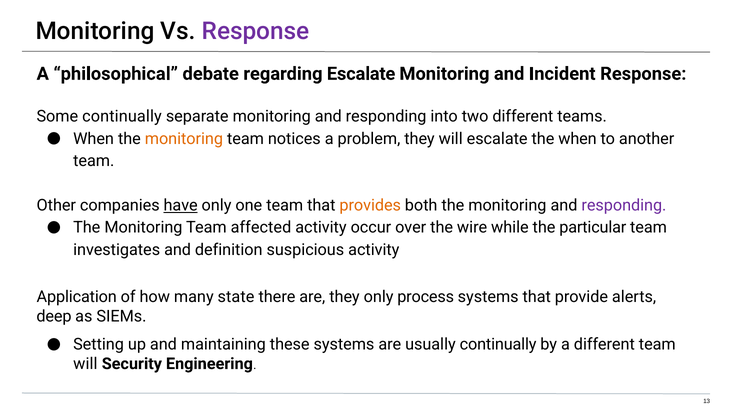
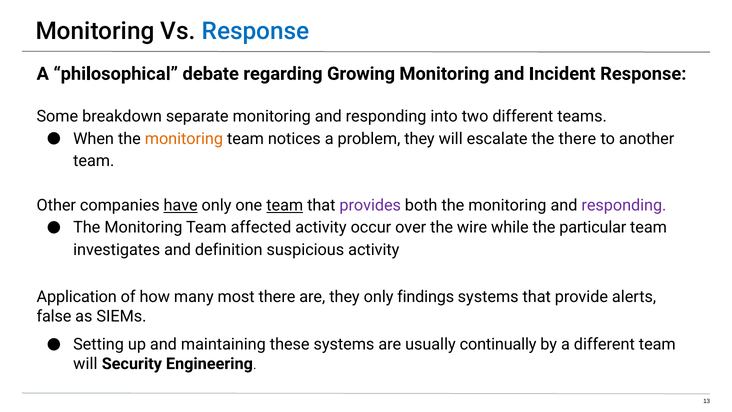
Response colour: purple -> blue (256, 31)
regarding Escalate: Escalate -> Growing (361, 74)
Some continually: continually -> breakdown (122, 116)
the when: when -> there (577, 139)
team underline: none -> present (285, 205)
provides colour: orange -> purple (370, 205)
state: state -> most (236, 297)
process: process -> findings (426, 297)
deep: deep -> false (54, 316)
